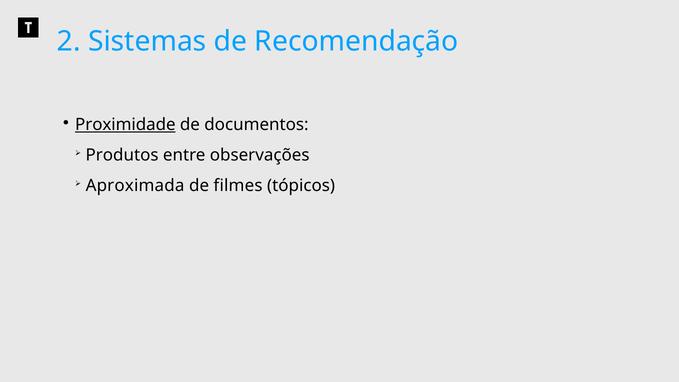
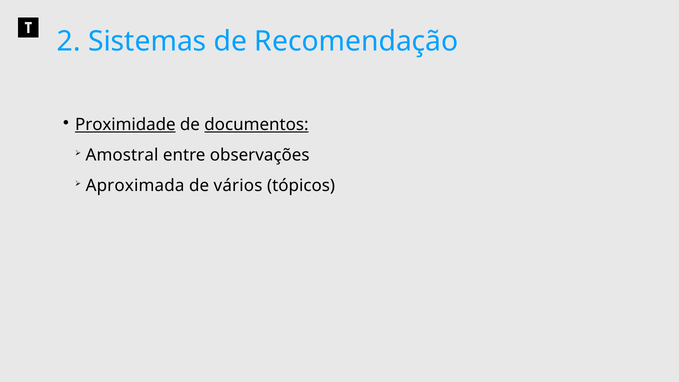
documentos underline: none -> present (256, 125)
Produtos: Produtos -> Amostral (122, 155)
filmes: filmes -> vários (238, 186)
